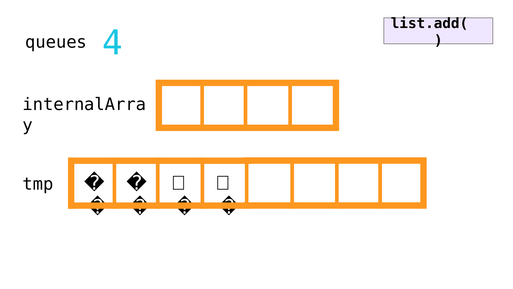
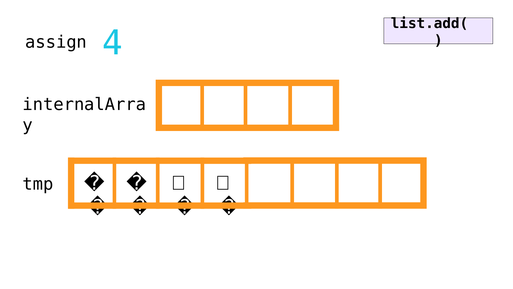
queues: queues -> assign (56, 42)
